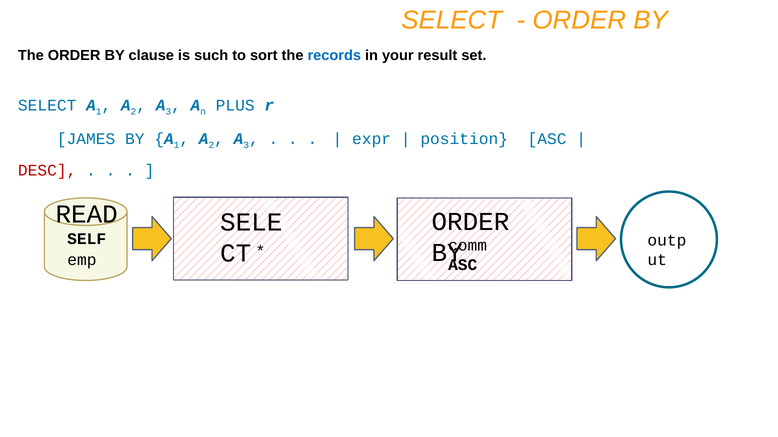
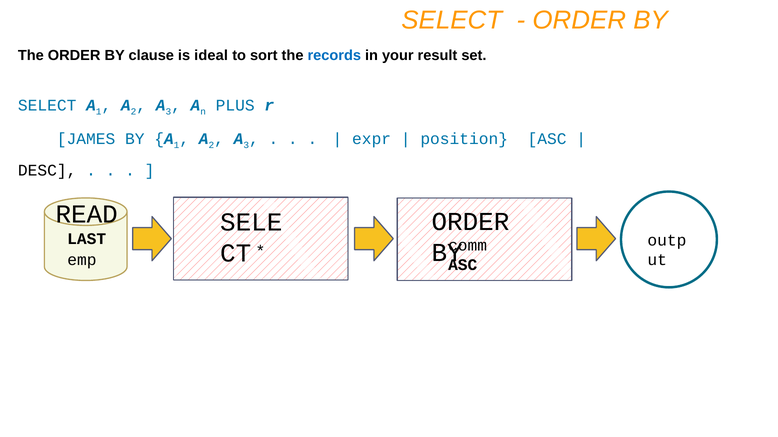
such: such -> ideal (211, 56)
DESC colour: red -> black (47, 171)
SELF: SELF -> LAST (87, 239)
